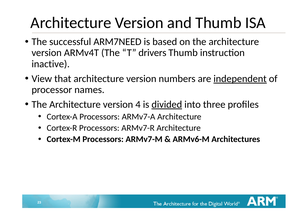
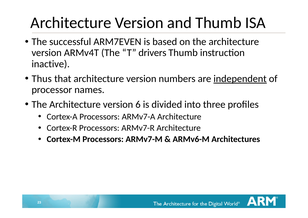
ARM7NEED: ARM7NEED -> ARM7EVEN (117, 42)
View: View -> Thus (42, 79)
4: 4 -> 6 (138, 104)
divided underline: present -> none (167, 104)
